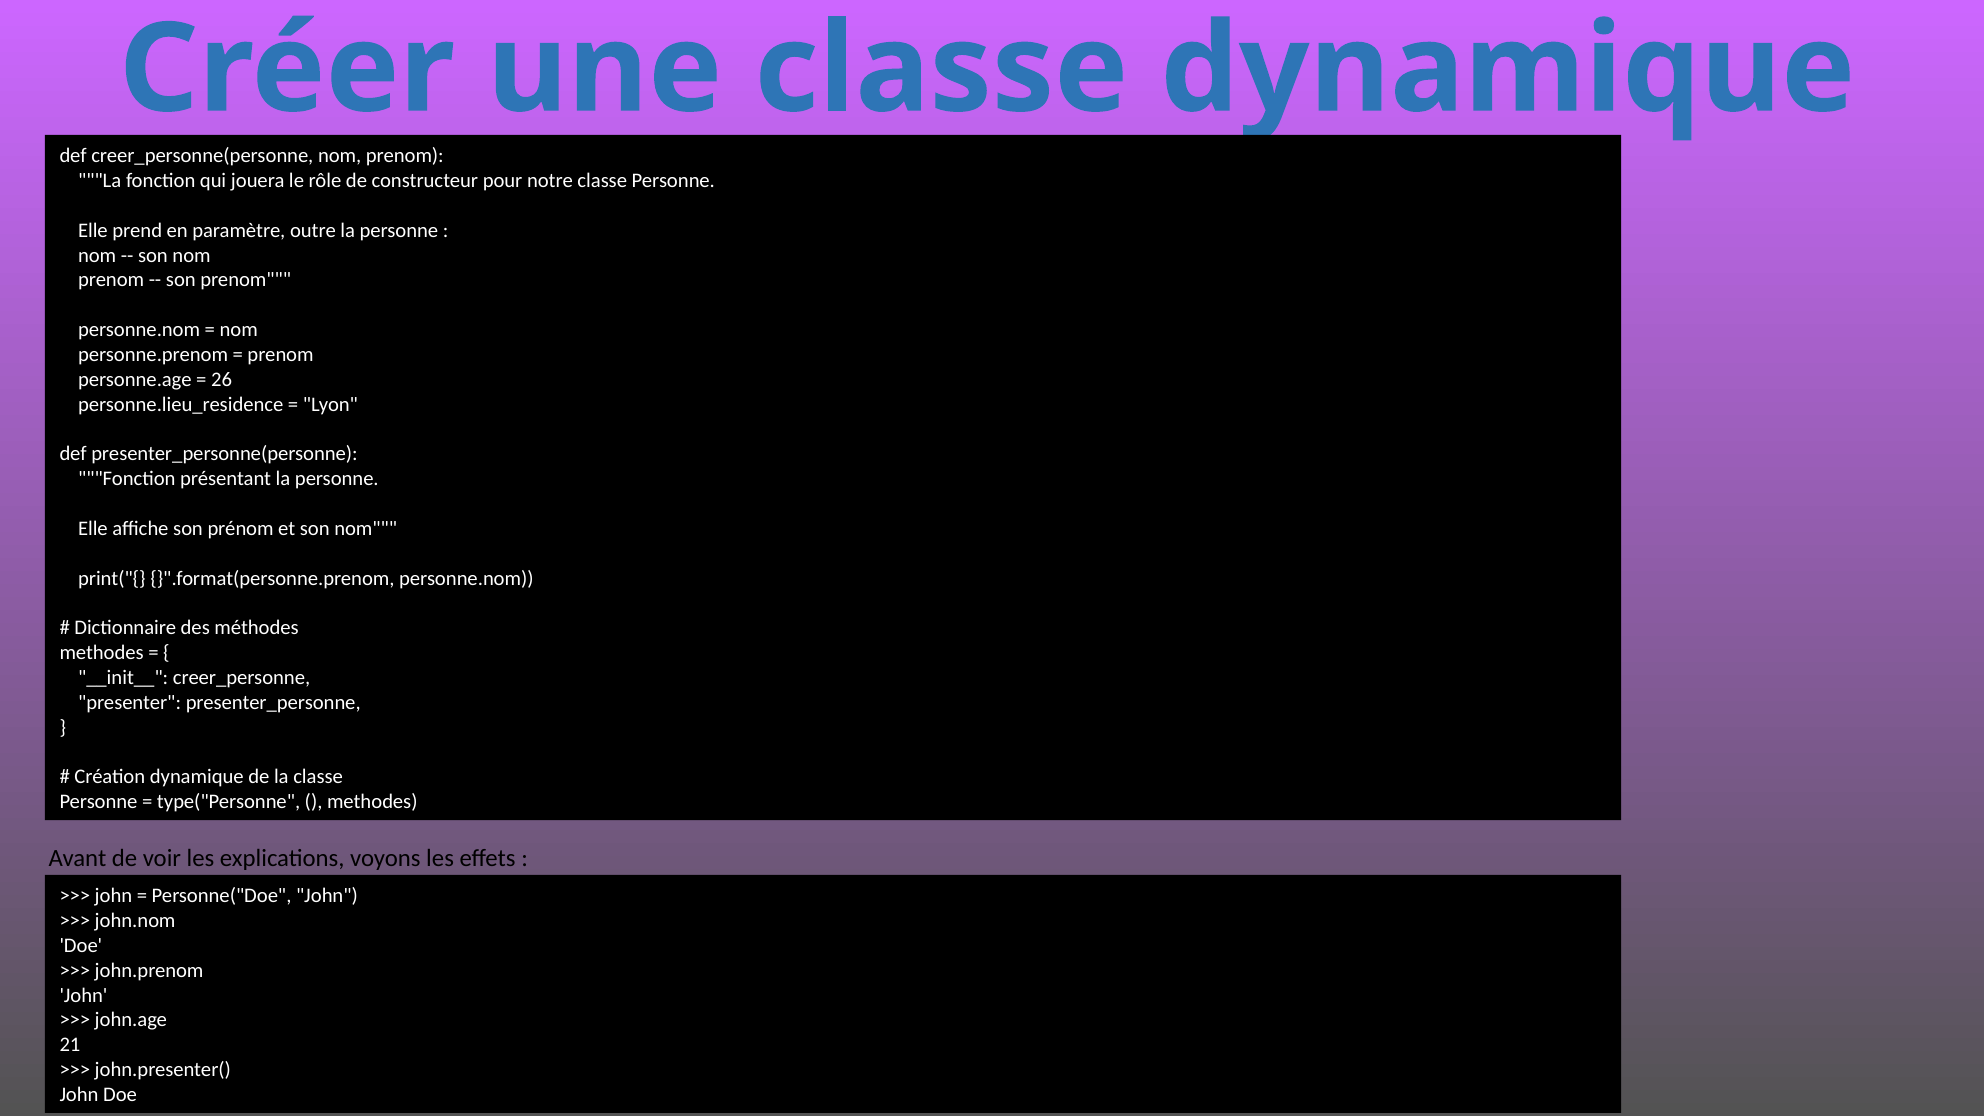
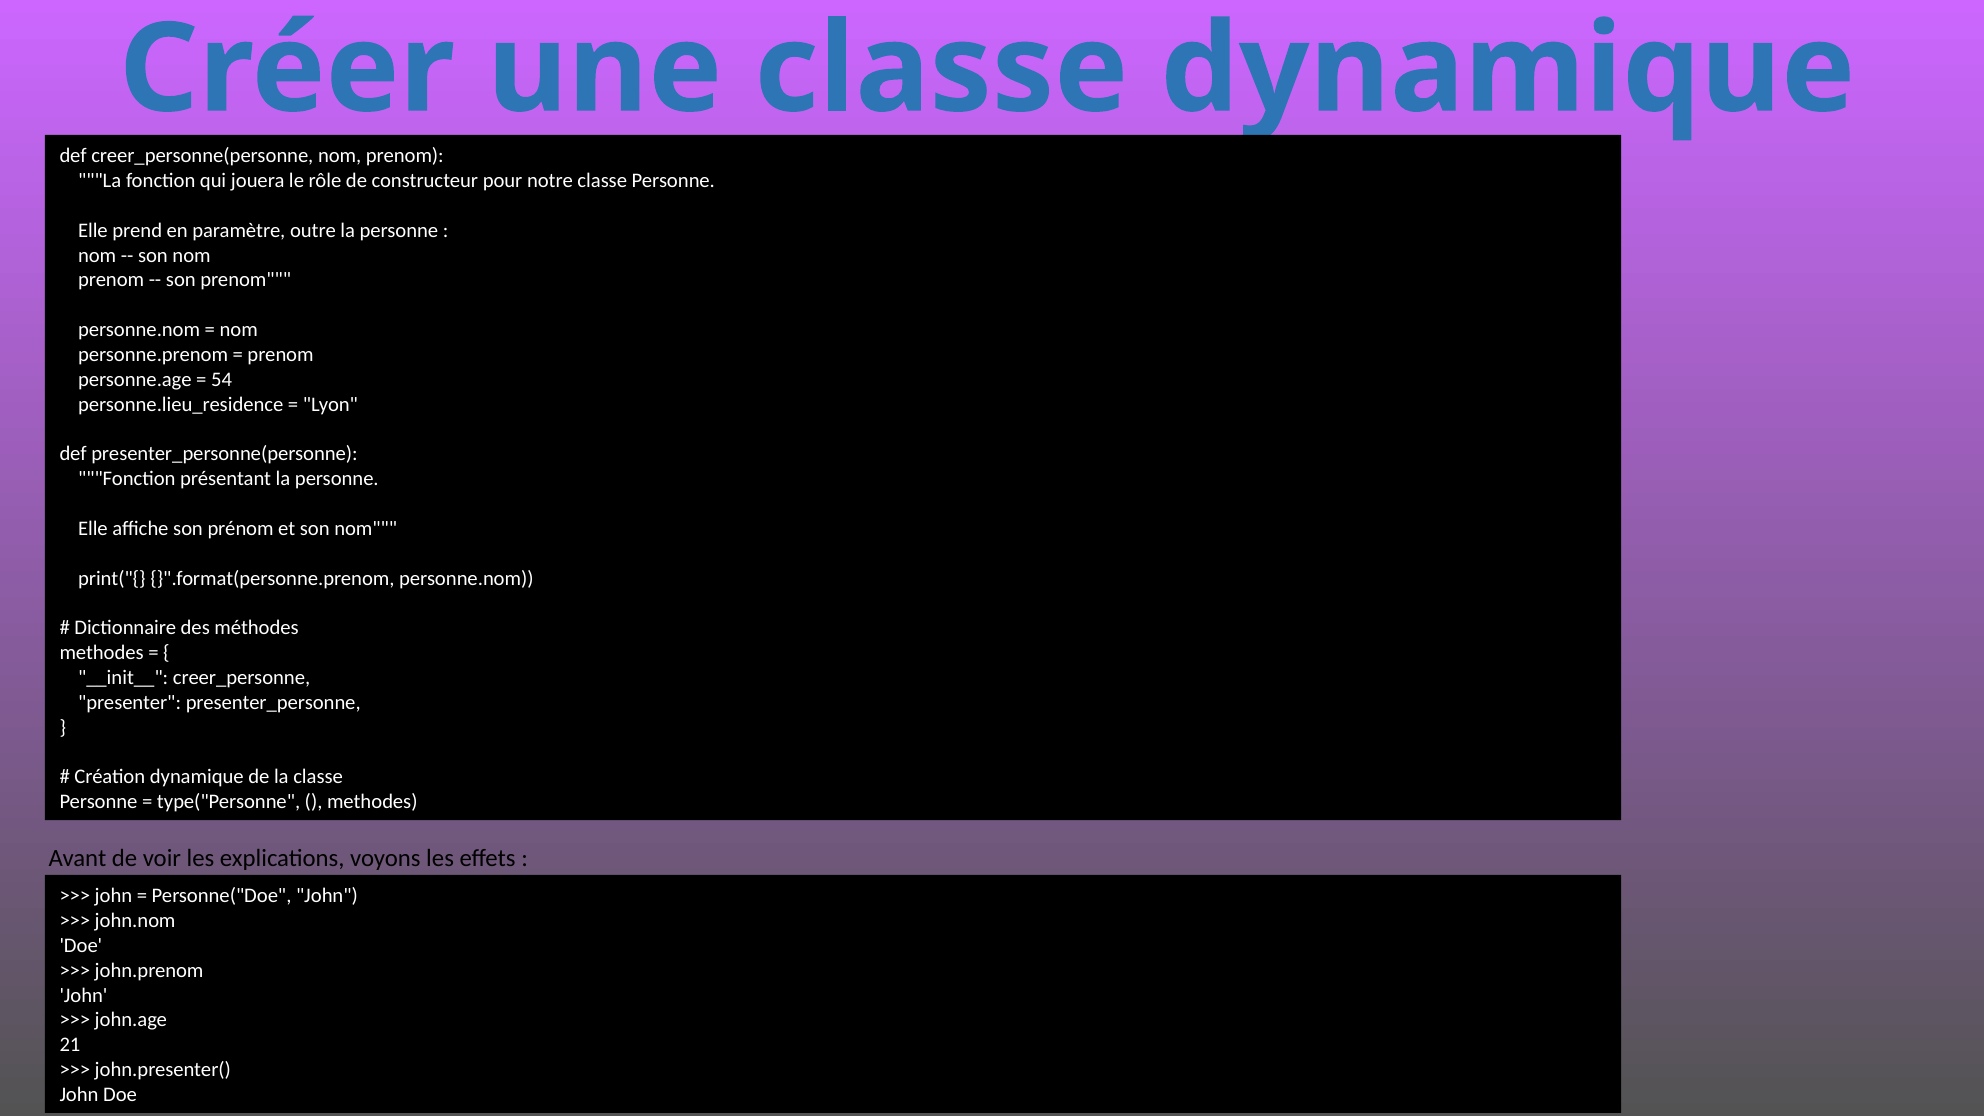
26: 26 -> 54 (222, 380)
